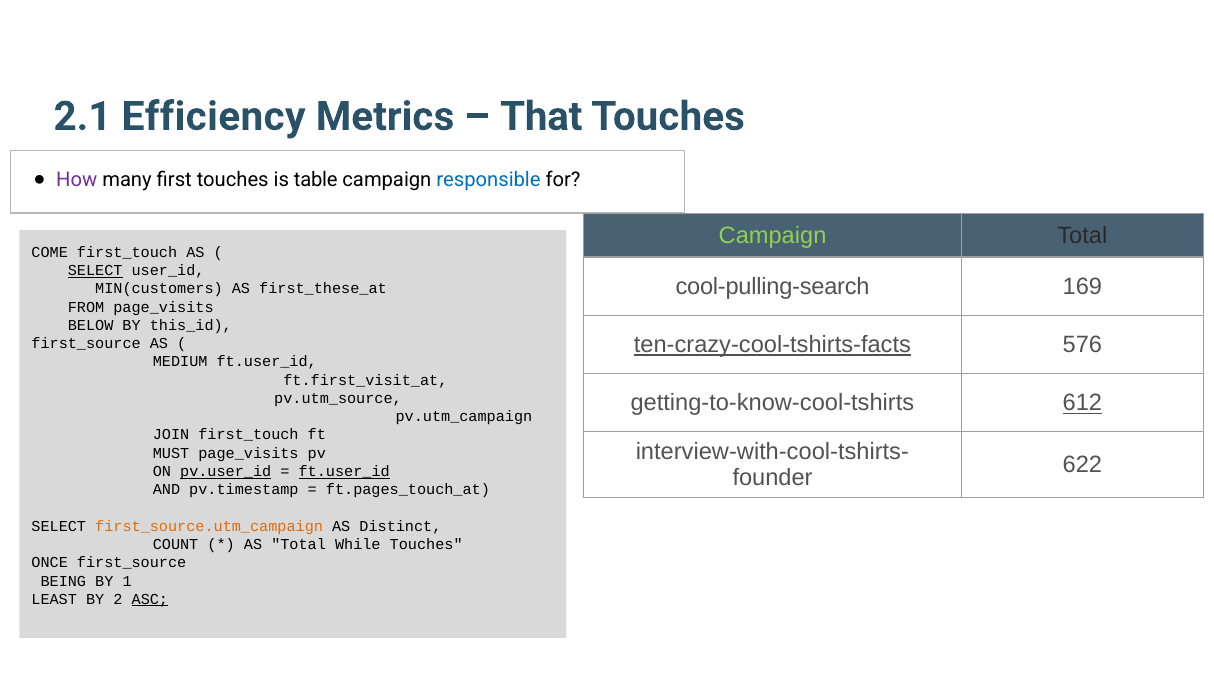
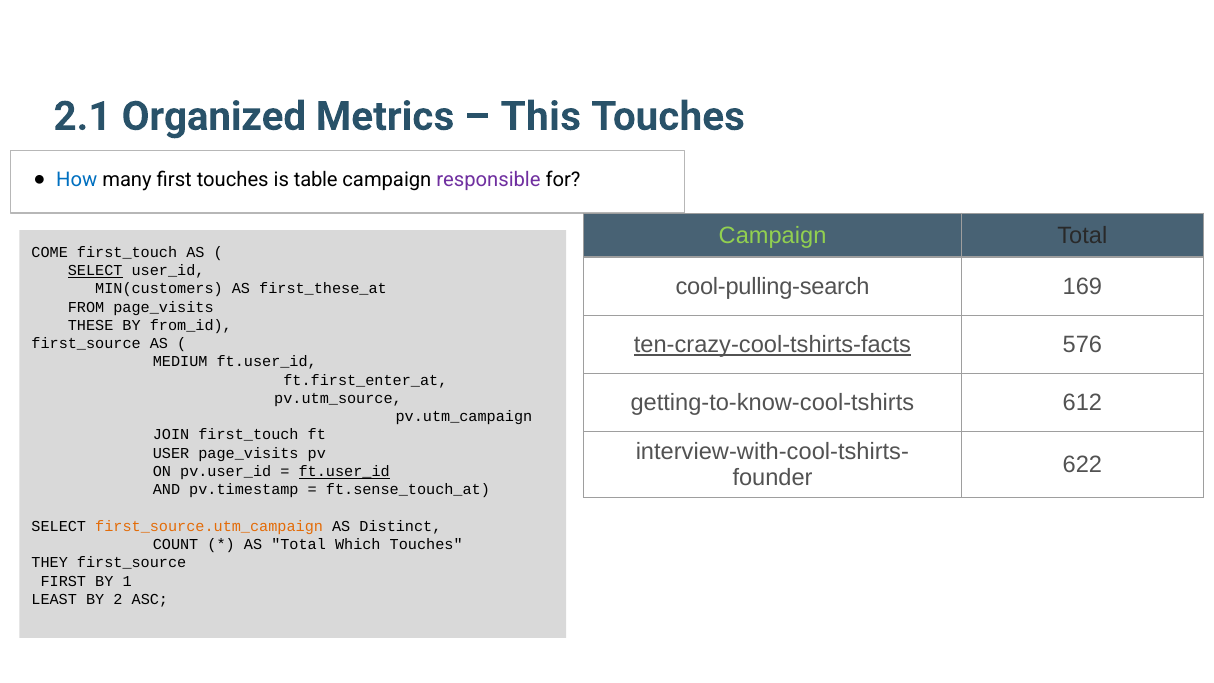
Efficiency: Efficiency -> Organized (214, 117)
That: That -> This (541, 117)
How colour: purple -> blue (77, 180)
responsible colour: blue -> purple (488, 180)
BELOW: BELOW -> THESE (91, 325)
this_id: this_id -> from_id (191, 325)
ft.first_visit_at: ft.first_visit_at -> ft.first_enter_at (365, 380)
612 underline: present -> none (1082, 403)
MUST: MUST -> USER (171, 453)
pv.user_id underline: present -> none (226, 471)
ft.pages_touch_at: ft.pages_touch_at -> ft.sense_touch_at (408, 490)
While: While -> Which (358, 544)
ONCE: ONCE -> THEY (50, 563)
BEING: BEING -> FIRST (63, 581)
ASC underline: present -> none (150, 599)
